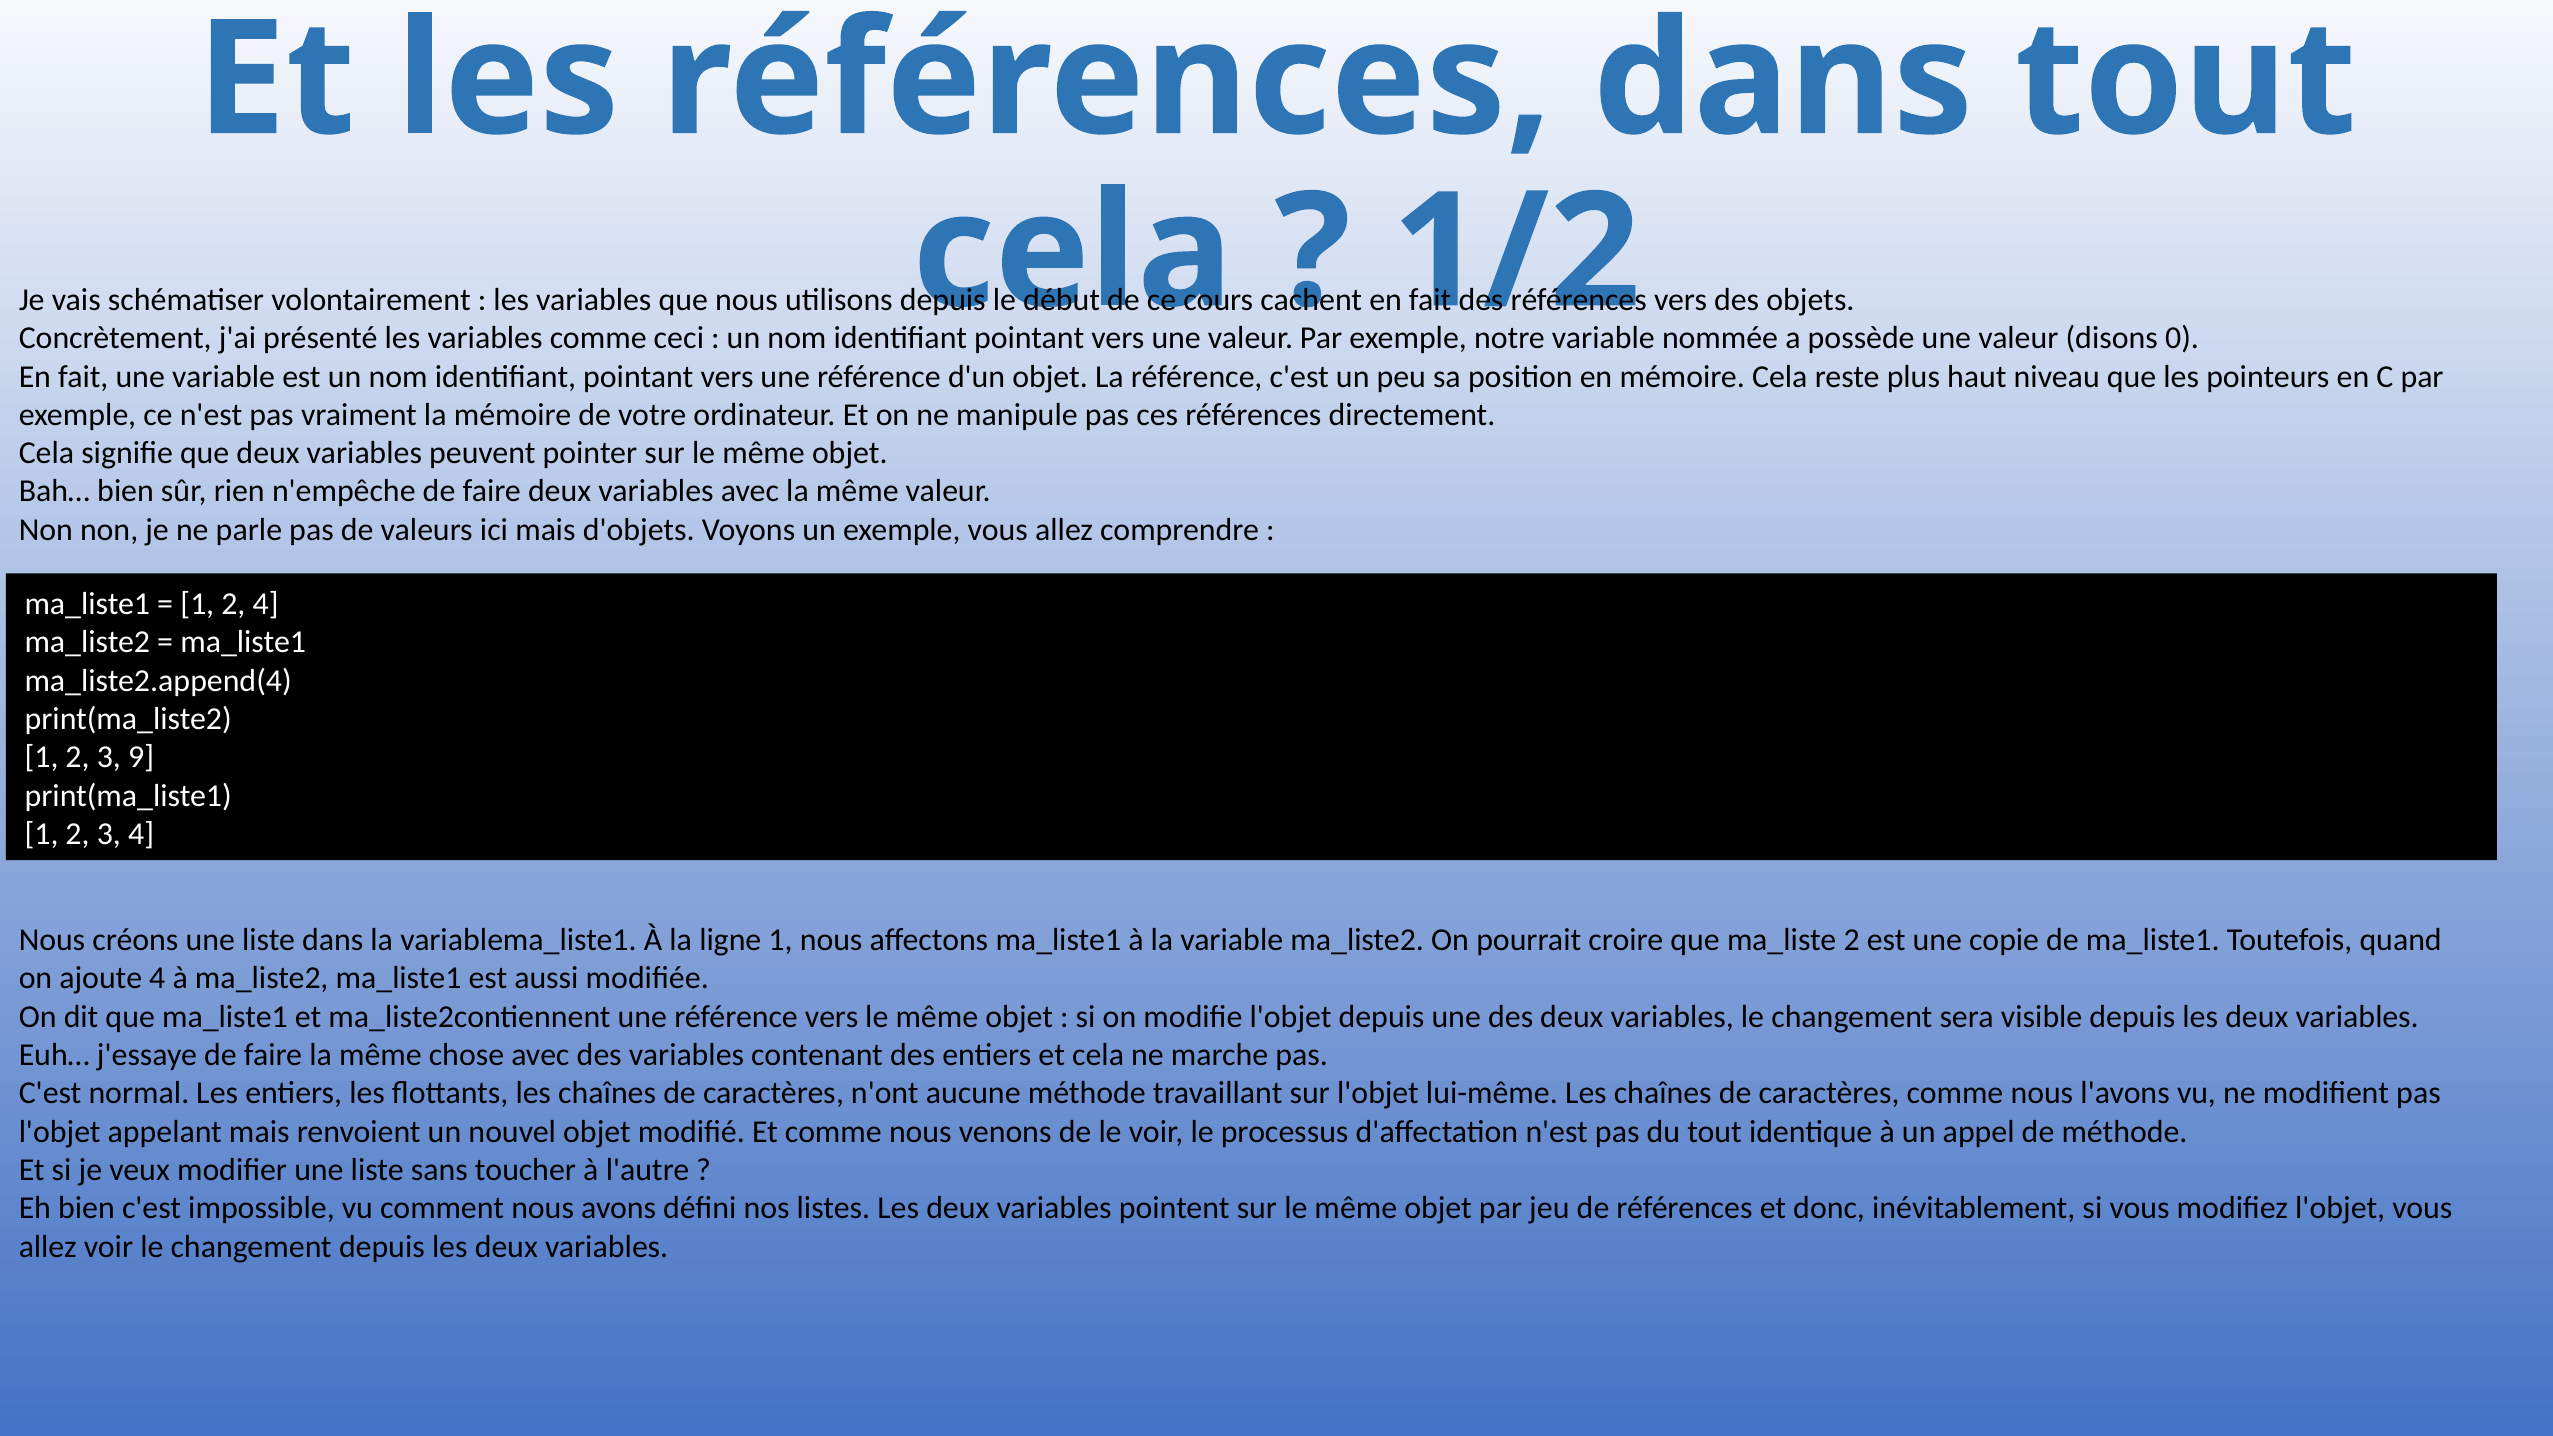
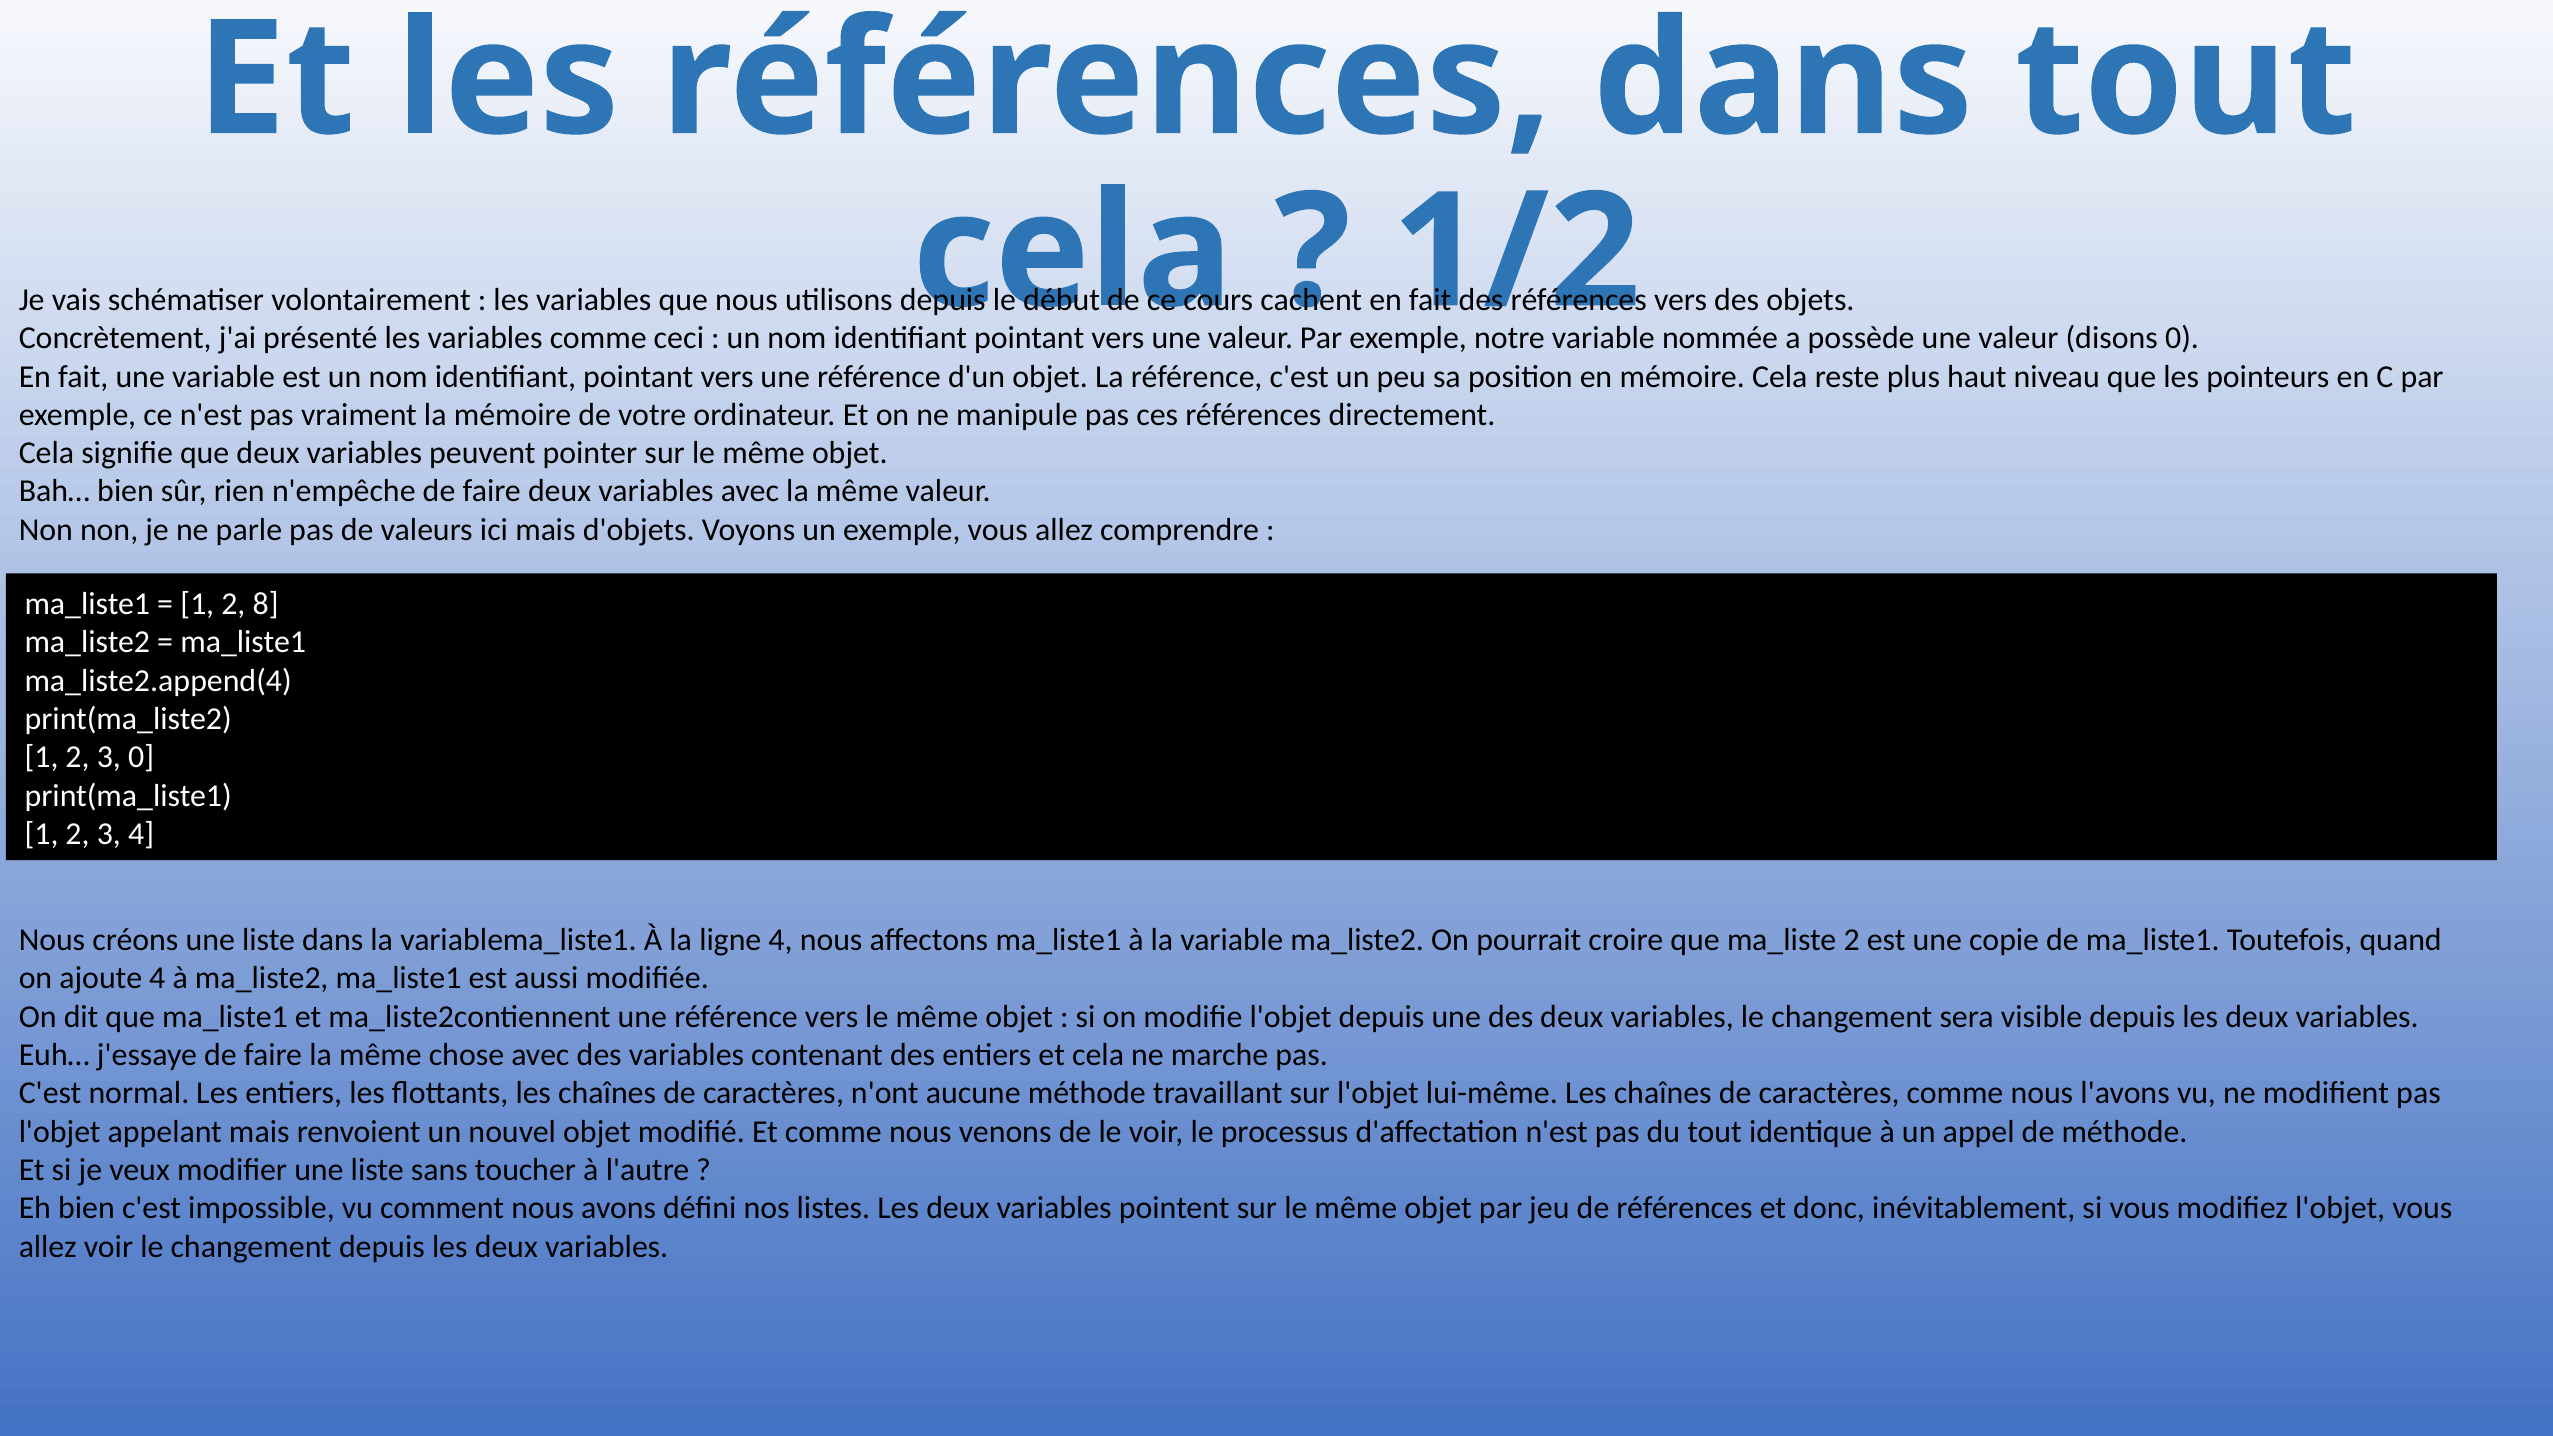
2 4: 4 -> 8 (266, 604)
3 9: 9 -> 0 (141, 757)
ligne 1: 1 -> 4 (781, 940)
